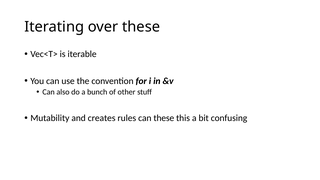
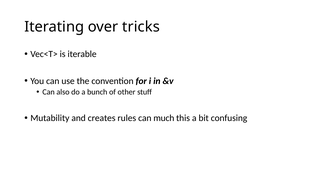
over these: these -> tricks (141, 27)
can these: these -> much (164, 118)
